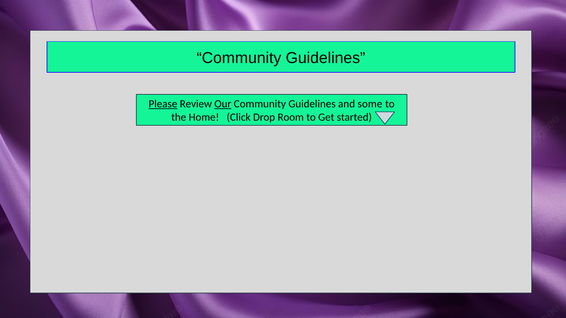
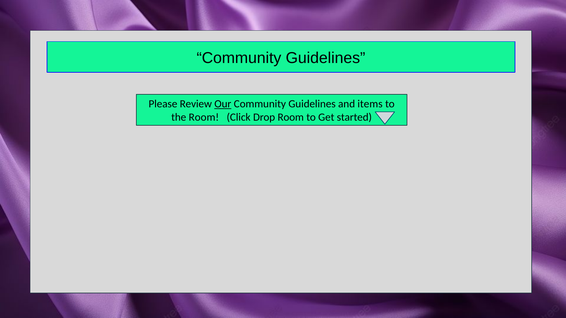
Please underline: present -> none (163, 104)
some: some -> items (370, 104)
the Home: Home -> Room (204, 117)
